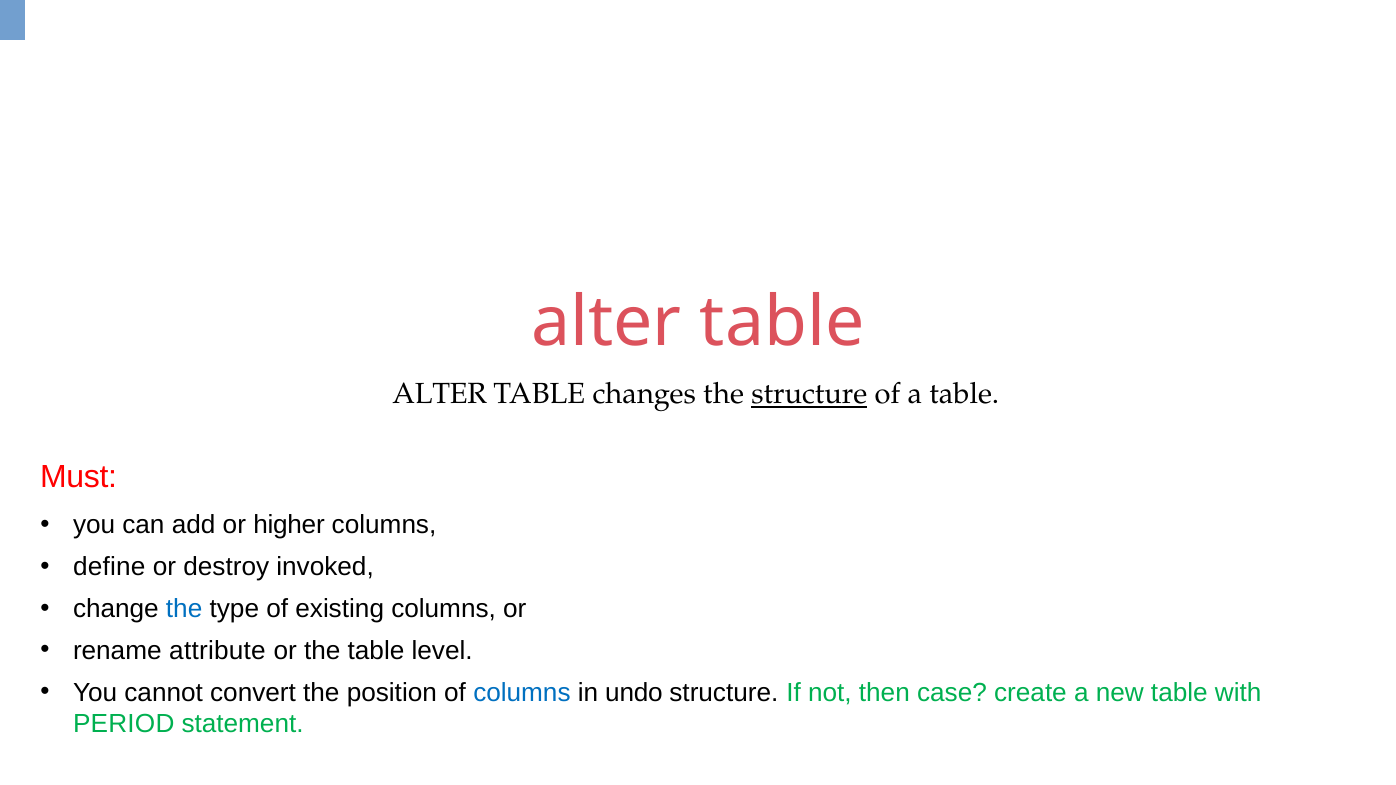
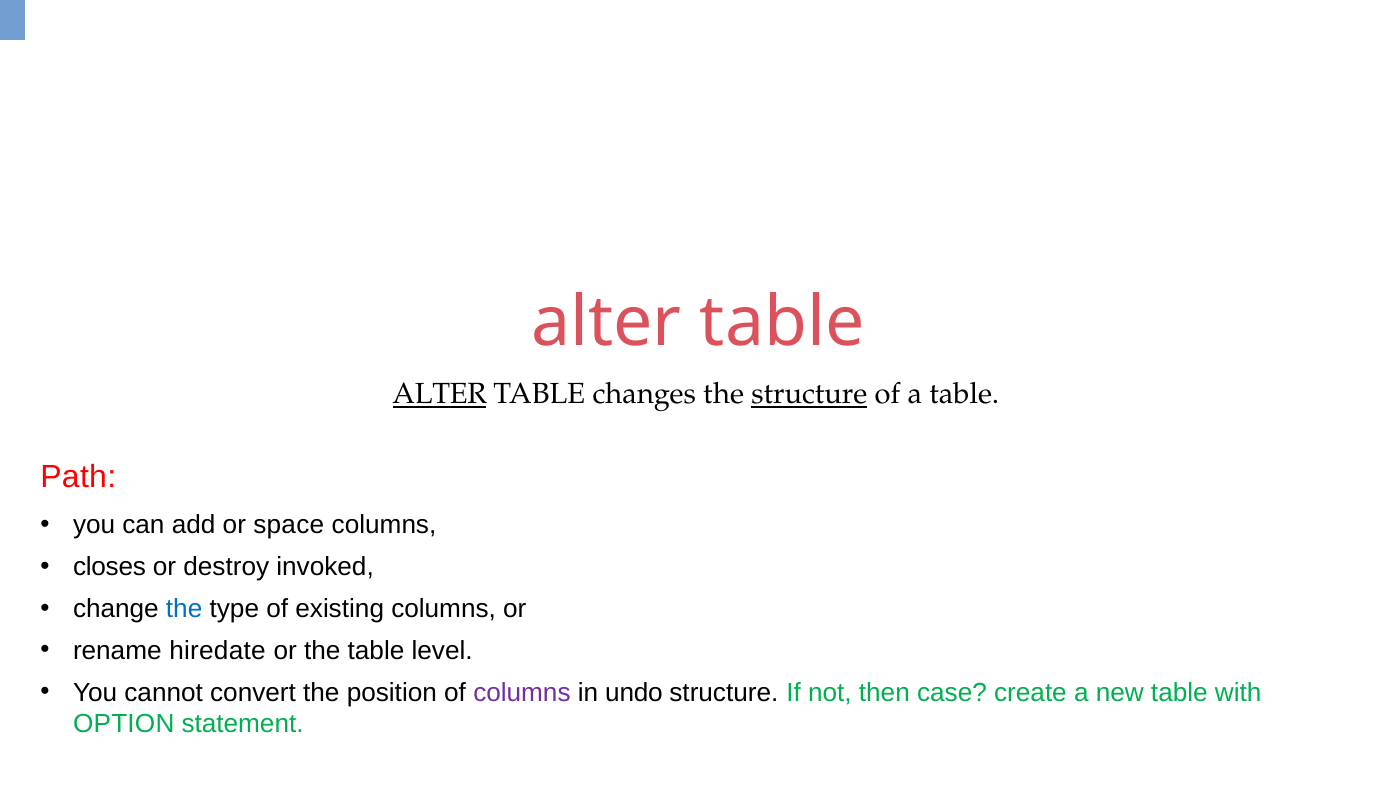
ALTER underline: none -> present (440, 394)
Must: Must -> Path (78, 477)
higher: higher -> space (289, 525)
define: define -> closes (109, 567)
attribute: attribute -> hiredate (217, 651)
columns colour: blue -> purple (522, 693)
PERIOD: PERIOD -> OPTION (124, 724)
